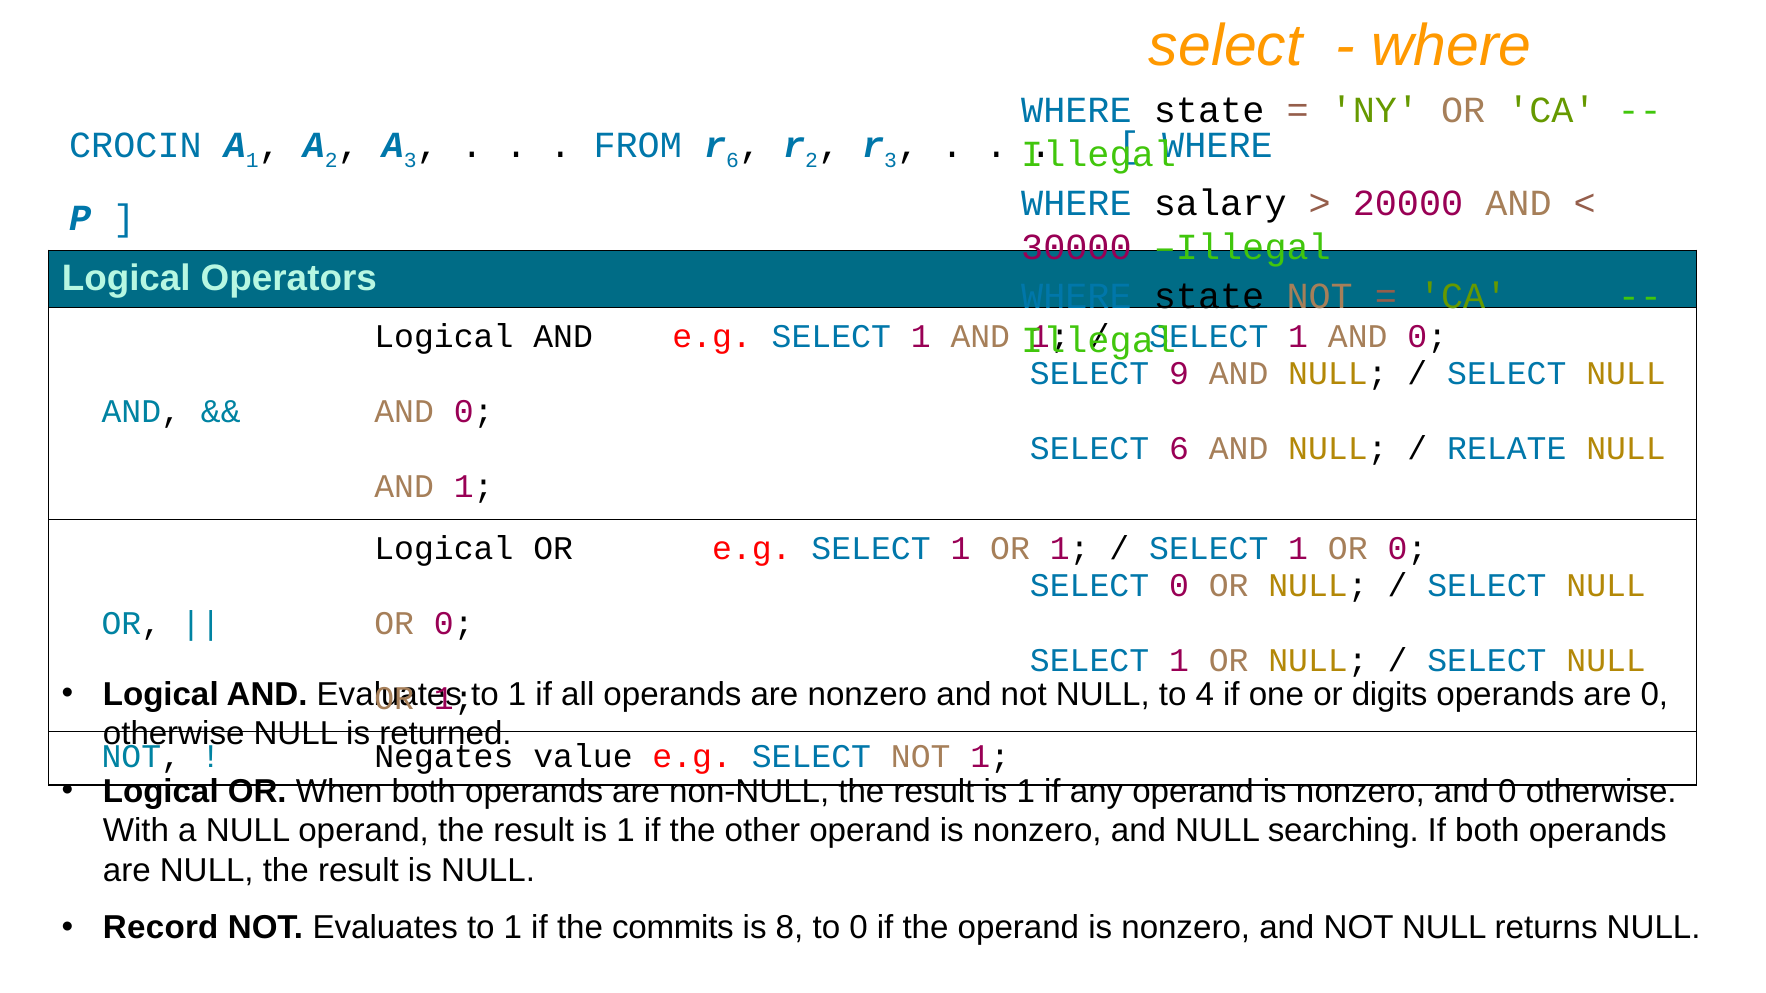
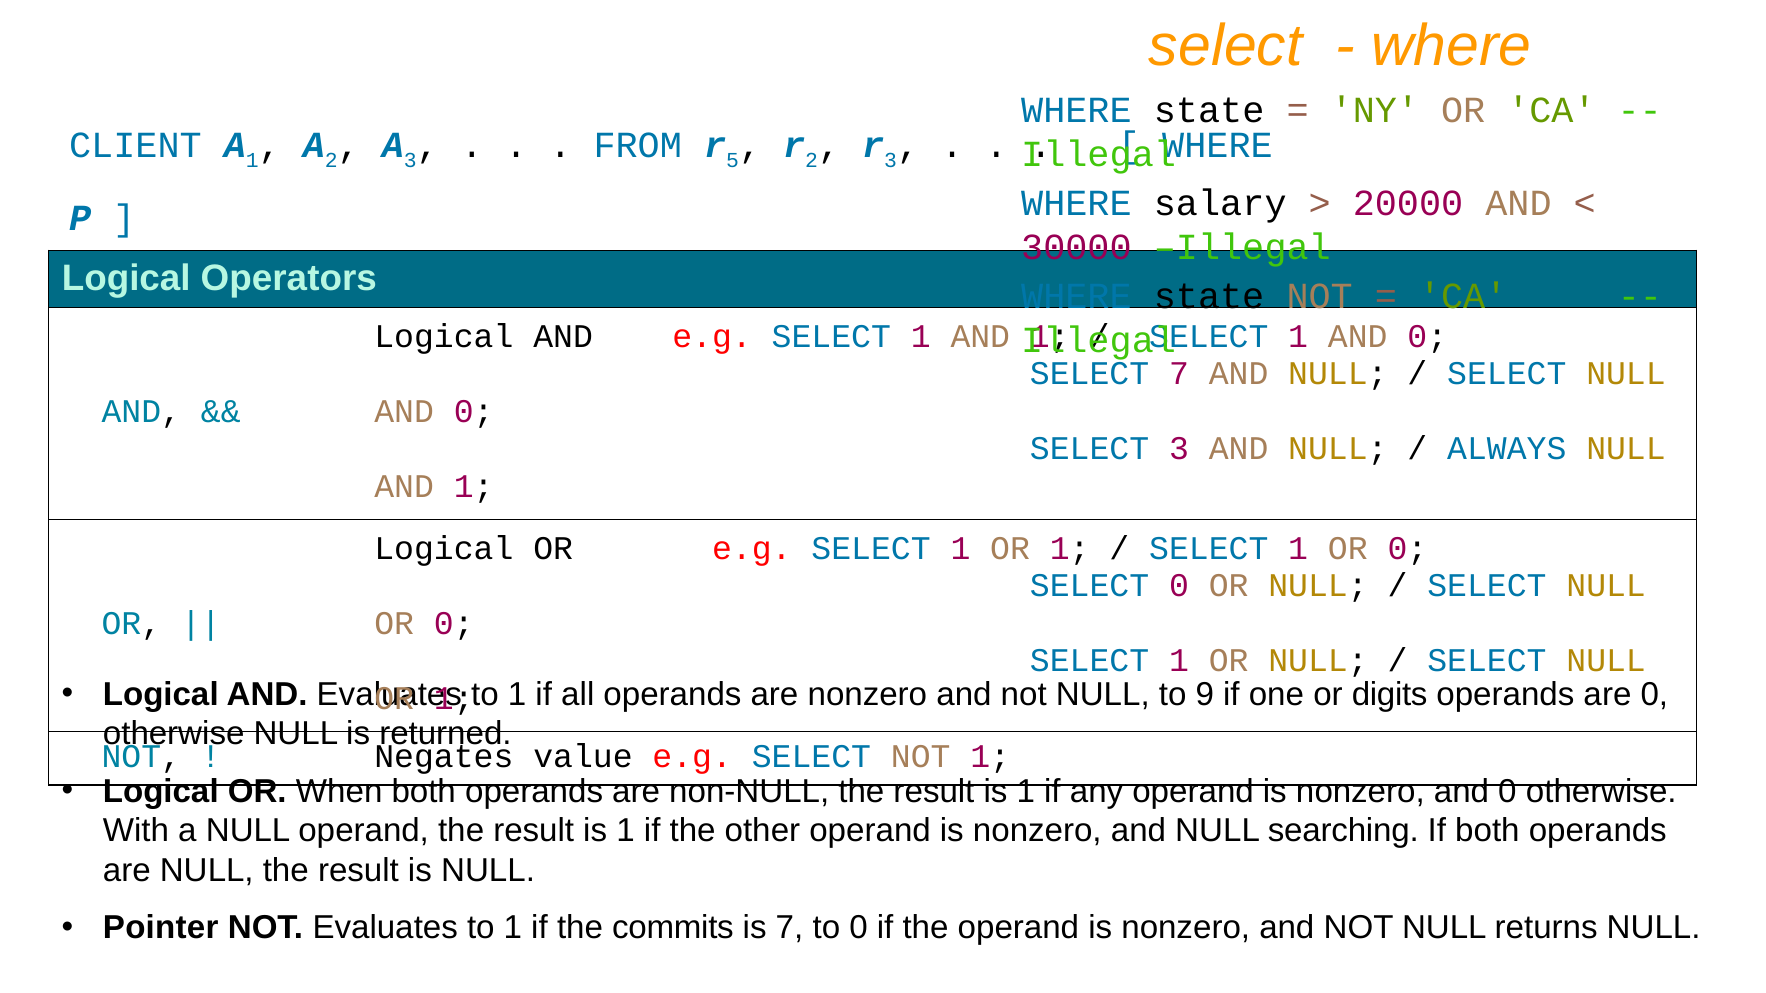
CROCIN: CROCIN -> CLIENT (135, 146)
6: 6 -> 5 (733, 160)
SELECT 9: 9 -> 7 (1179, 374)
SELECT 6: 6 -> 3 (1179, 449)
RELATE: RELATE -> ALWAYS (1507, 449)
4: 4 -> 9 (1205, 694)
Record: Record -> Pointer (161, 928)
is 8: 8 -> 7 (790, 928)
